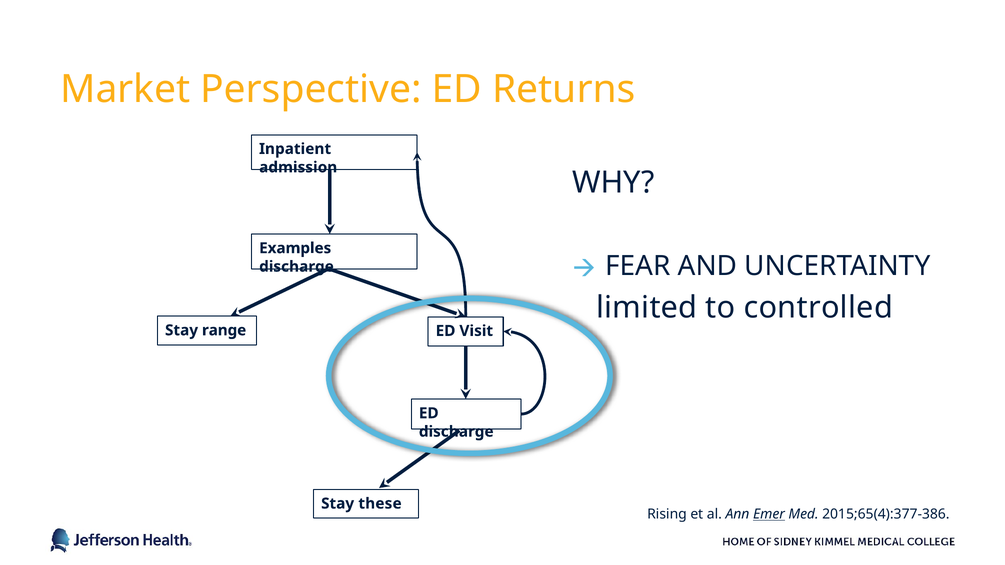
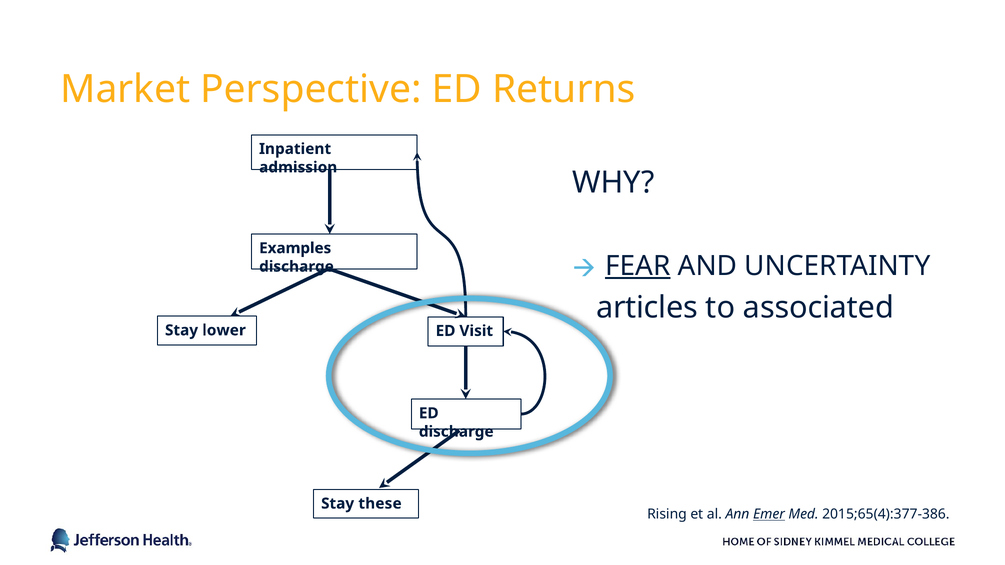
FEAR underline: none -> present (638, 266)
limited: limited -> articles (647, 308)
controlled: controlled -> associated (818, 308)
range: range -> lower (224, 330)
